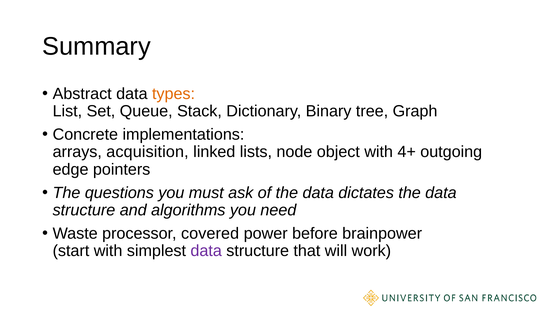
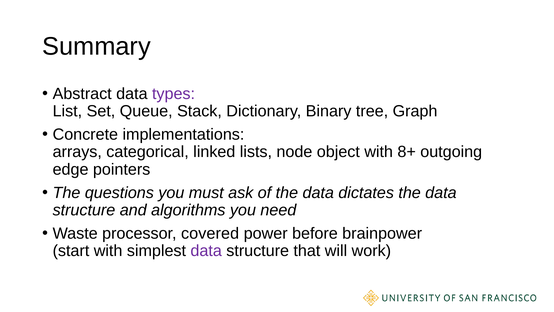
types colour: orange -> purple (174, 94)
acquisition: acquisition -> categorical (148, 152)
4+: 4+ -> 8+ (407, 152)
